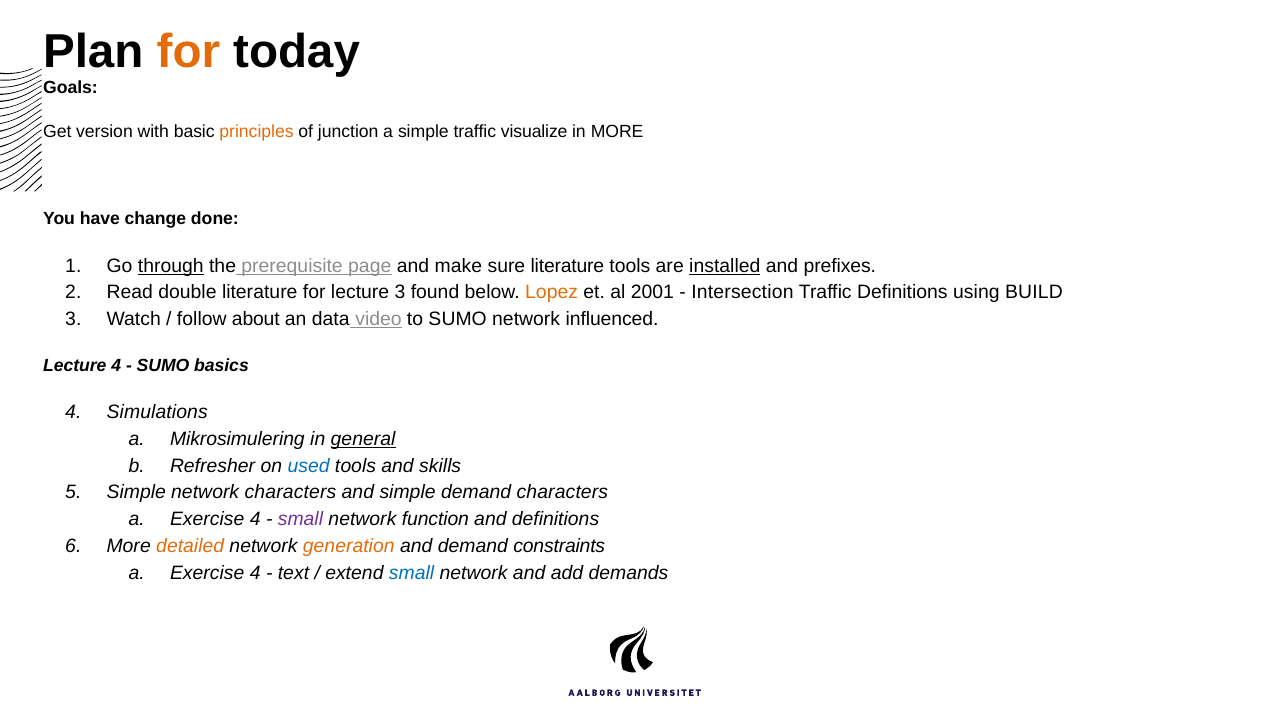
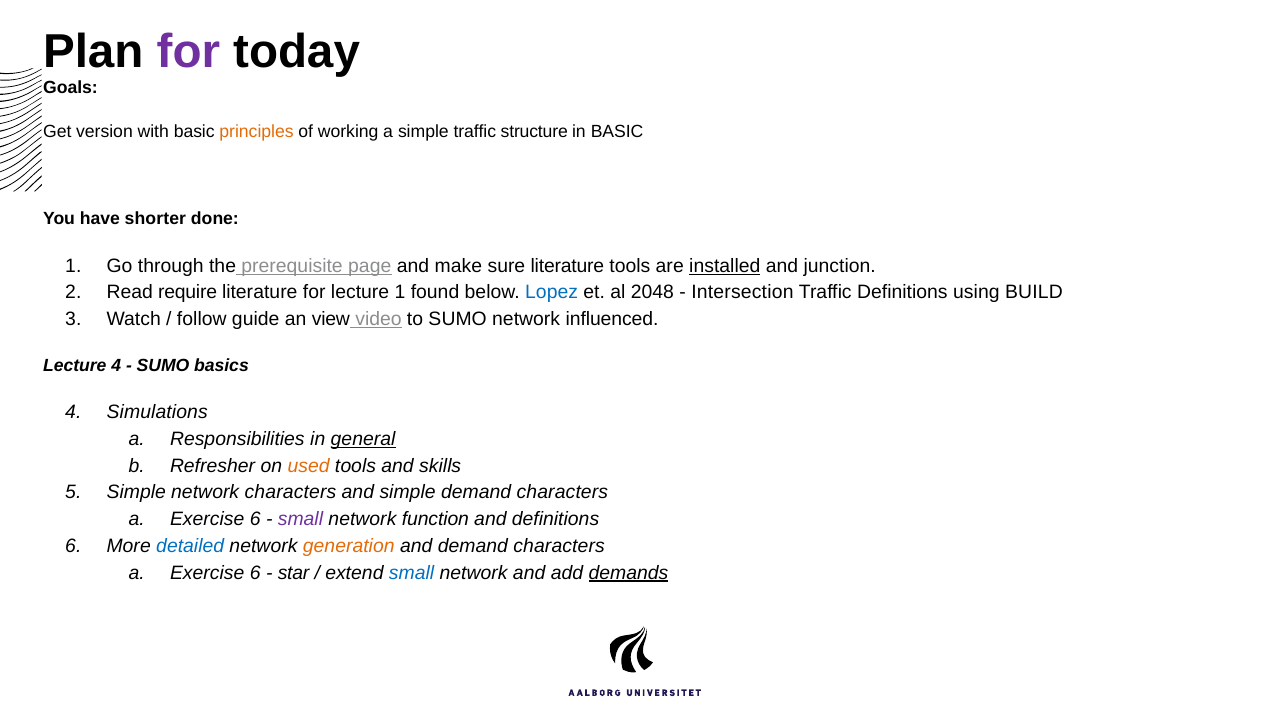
for colour: orange -> purple (188, 52)
junction: junction -> working (348, 132)
visualize: visualize -> structure (534, 132)
in MORE: MORE -> BASIC (617, 132)
change: change -> shorter (155, 219)
through underline: present -> none (171, 266)
prefixes: prefixes -> junction (840, 266)
double: double -> require (188, 293)
lecture 3: 3 -> 1 (400, 293)
Lopez colour: orange -> blue (552, 293)
2001: 2001 -> 2048 (652, 293)
about: about -> guide (256, 319)
data: data -> view (331, 319)
Mikrosimulering: Mikrosimulering -> Responsibilities (237, 439)
used colour: blue -> orange (309, 466)
4: 4 -> 6 (255, 519)
detailed colour: orange -> blue (190, 546)
and demand constraints: constraints -> characters (559, 546)
4: 4 -> 6 (255, 573)
text: text -> star (294, 573)
demands underline: none -> present (628, 573)
